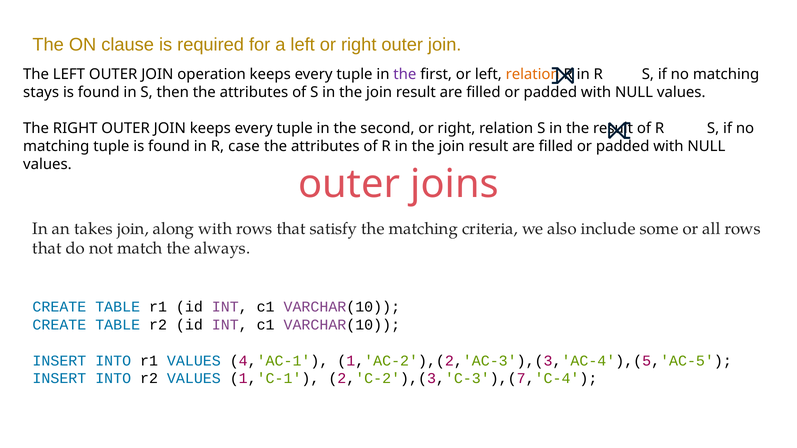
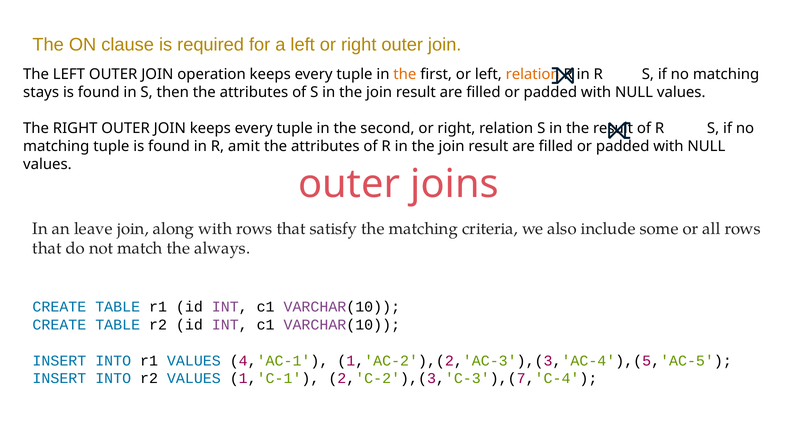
the colour: purple -> orange (405, 75)
case: case -> amit (244, 146)
takes: takes -> leave (93, 229)
